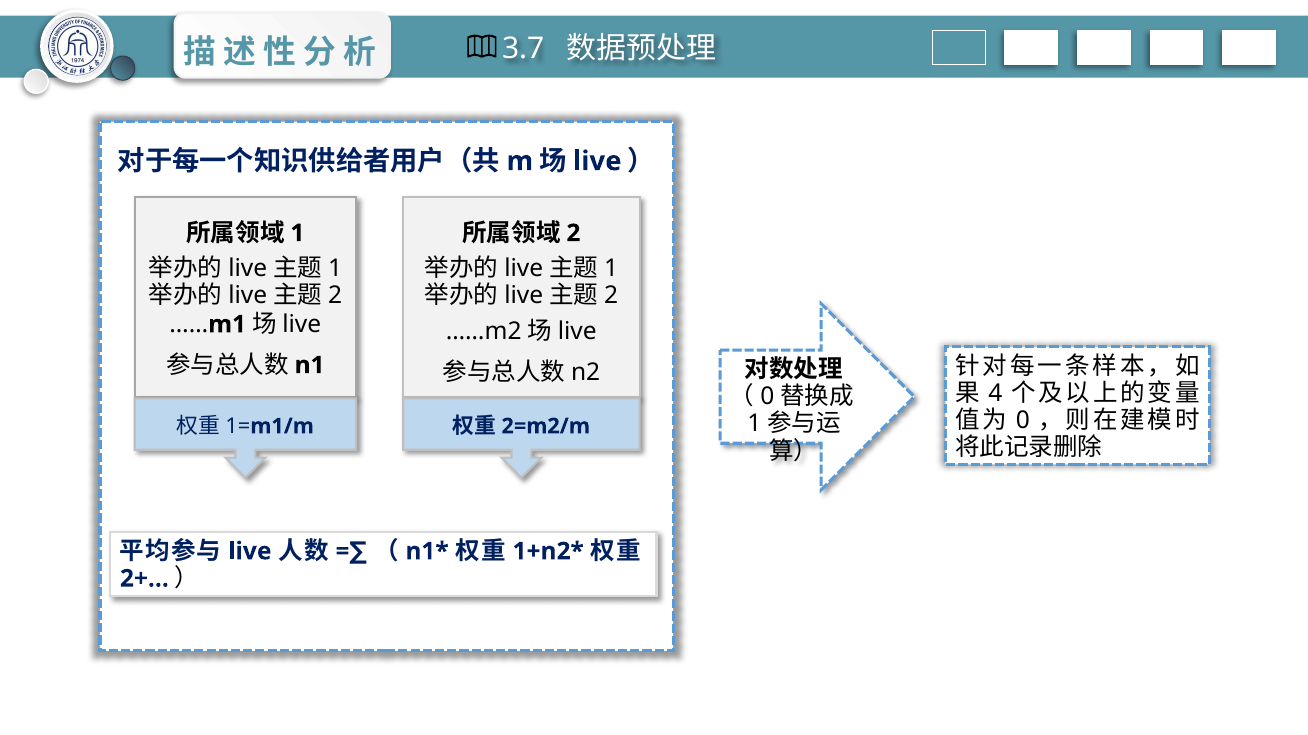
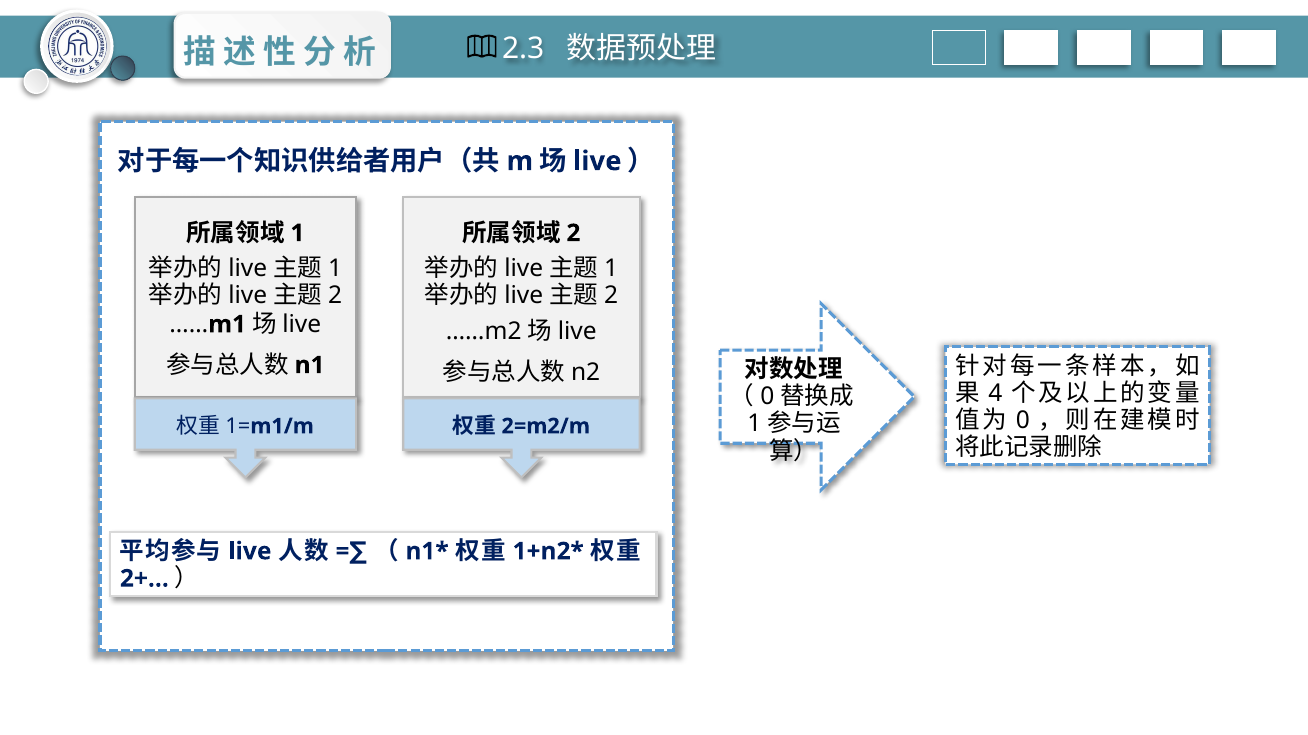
3.7: 3.7 -> 2.3 (523, 49)
